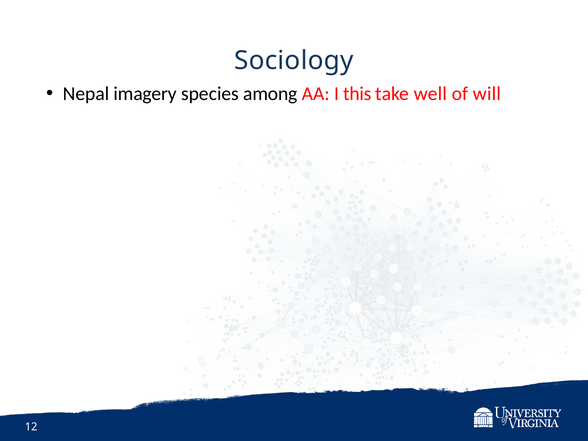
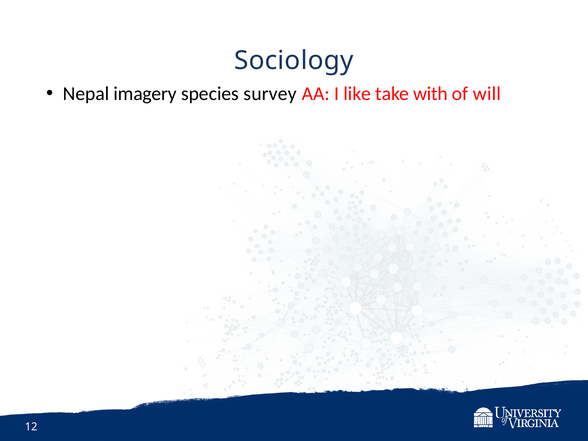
among: among -> survey (270, 94)
this: this -> like (357, 94)
well: well -> with (431, 94)
